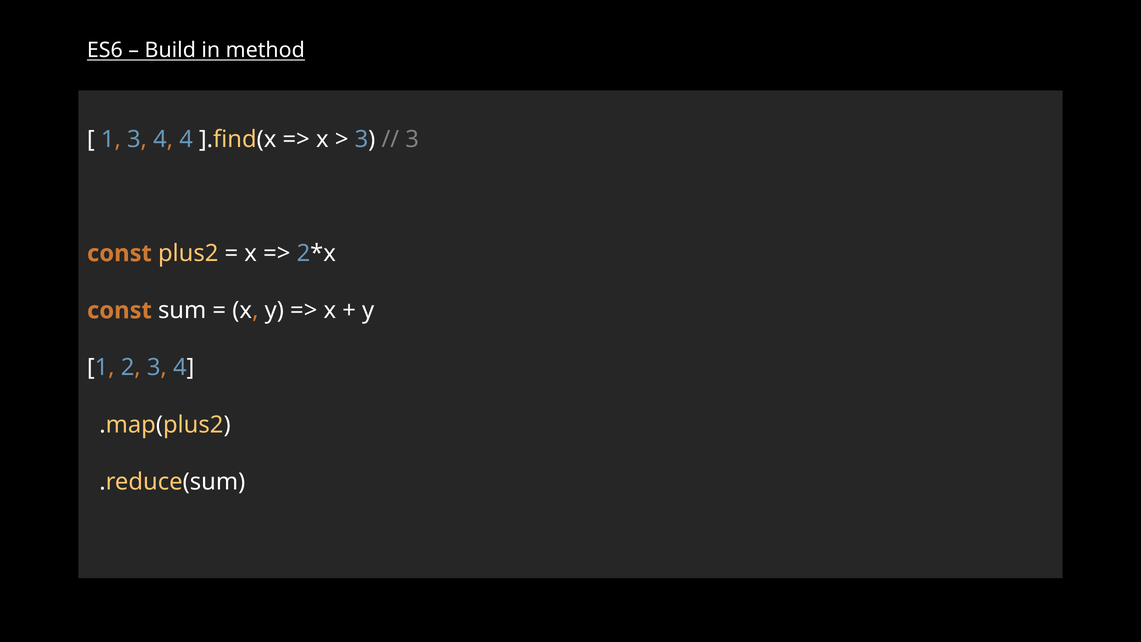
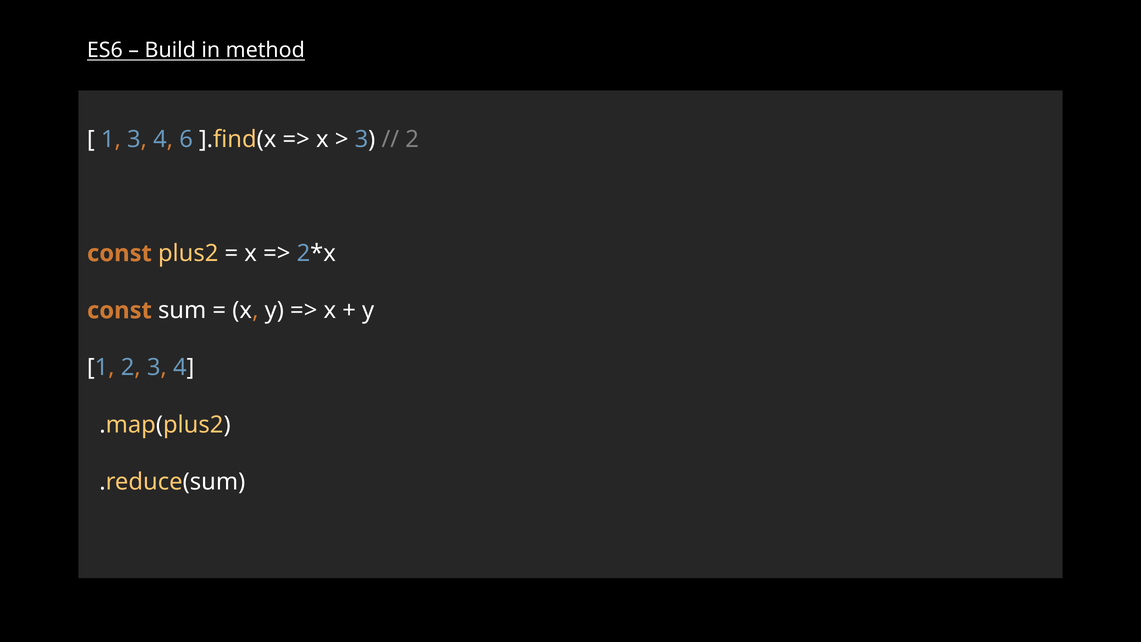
4 4: 4 -> 6 (186, 139)
3: 3 -> 2 (412, 139)
